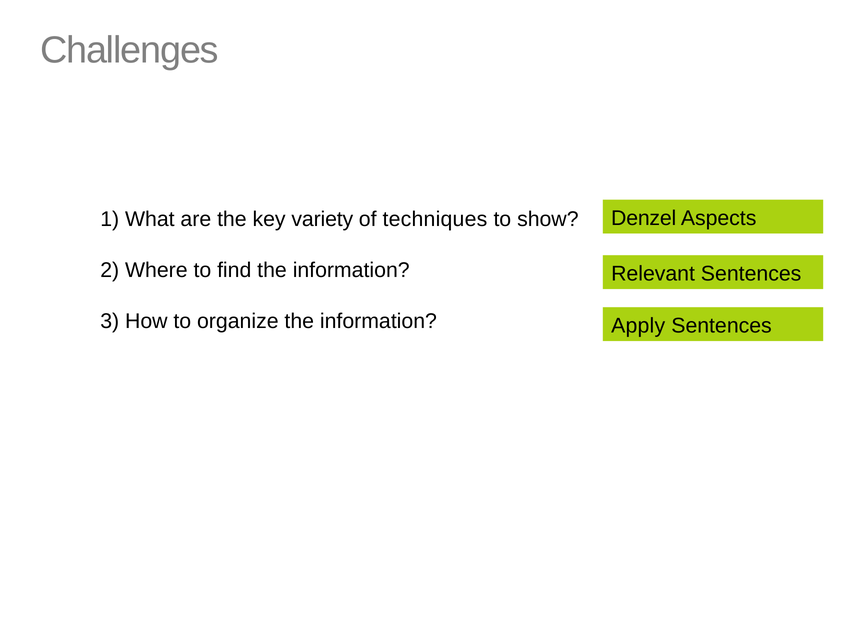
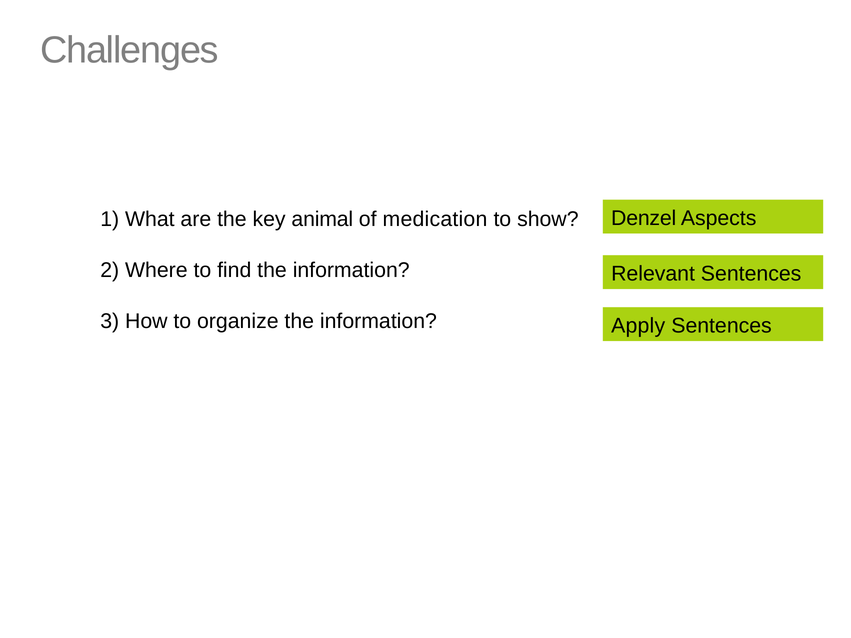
variety: variety -> animal (322, 219)
techniques: techniques -> medication (435, 219)
